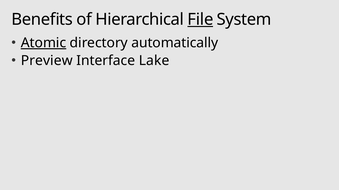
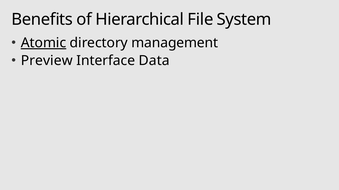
File underline: present -> none (200, 19)
automatically: automatically -> management (175, 43)
Lake: Lake -> Data (154, 61)
